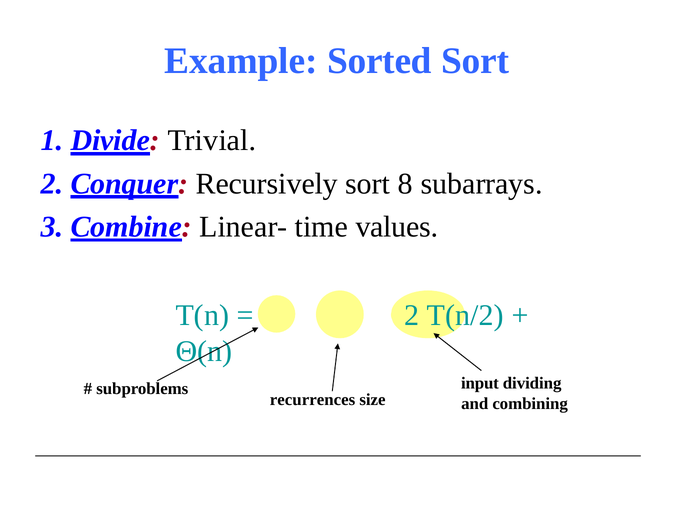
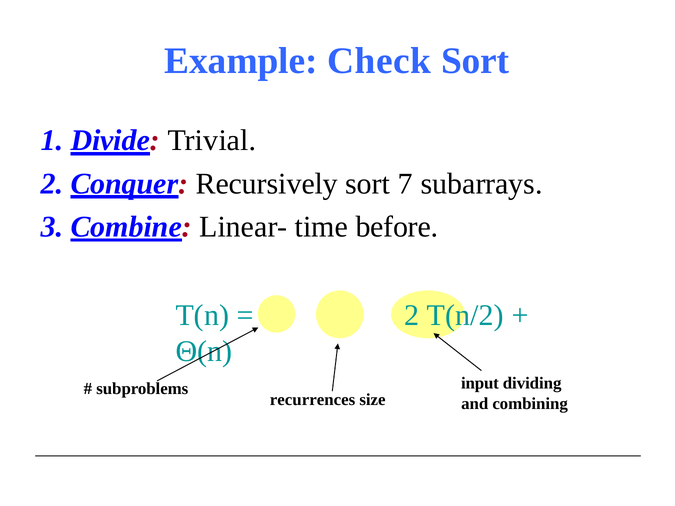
Sorted: Sorted -> Check (379, 61)
8: 8 -> 7 (405, 184)
values: values -> before (397, 227)
